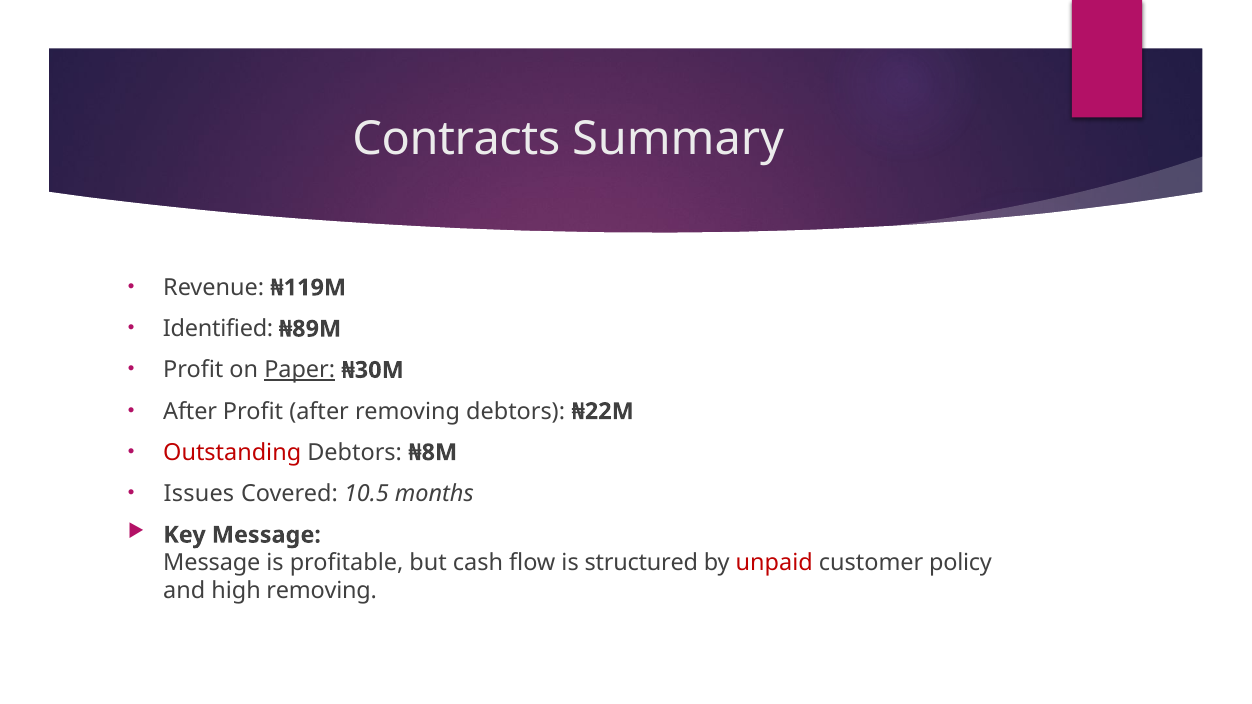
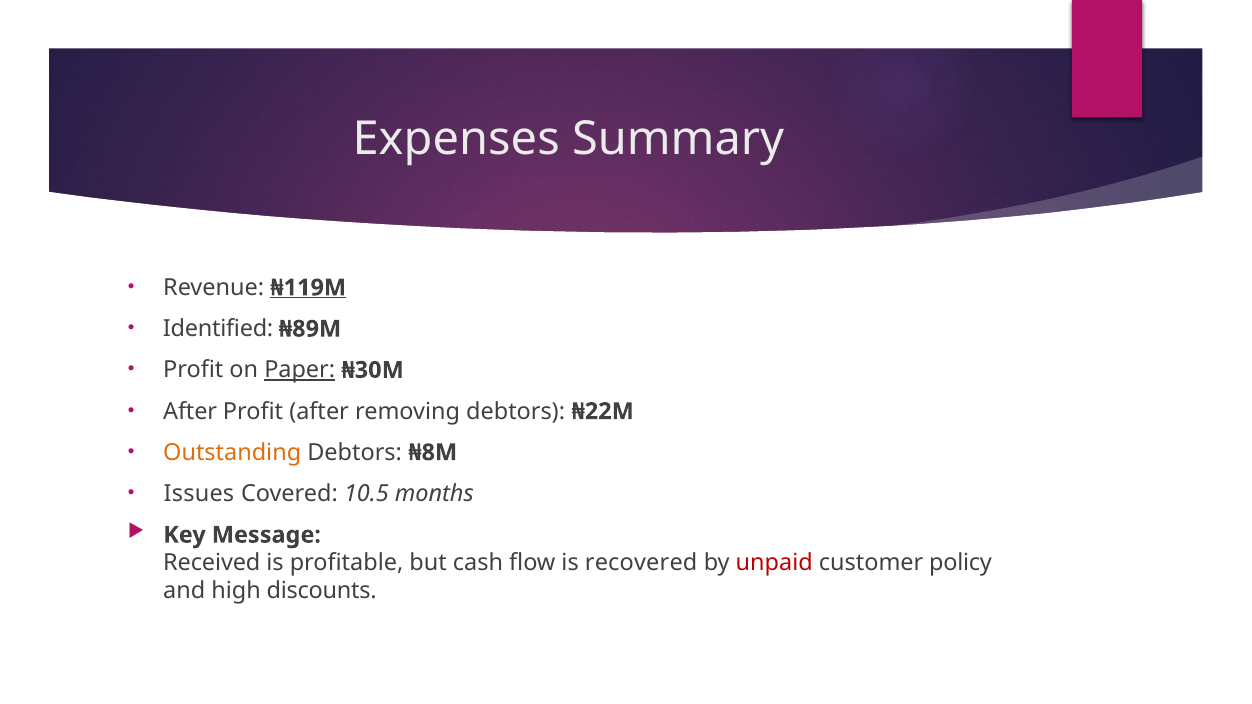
Contracts: Contracts -> Expenses (456, 140)
₦119M underline: none -> present (308, 288)
Outstanding colour: red -> orange (232, 453)
Message: Message -> Received (212, 563)
structured: structured -> recovered (641, 563)
high removing: removing -> discounts (322, 591)
